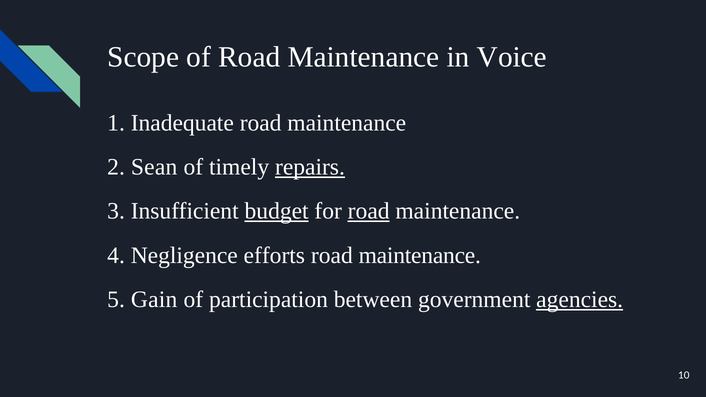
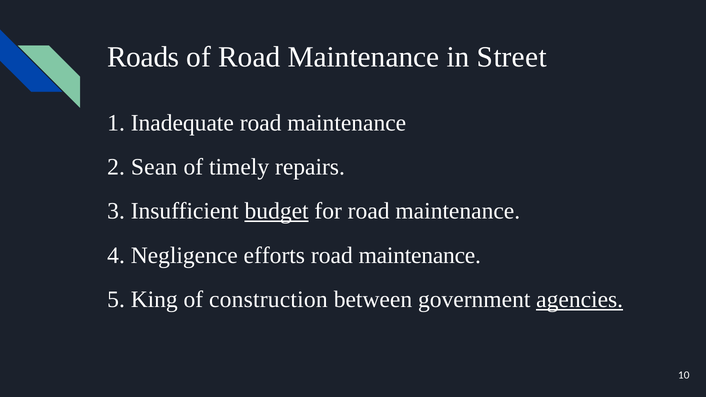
Scope: Scope -> Roads (143, 57)
Voice: Voice -> Street (512, 57)
repairs underline: present -> none (310, 167)
road underline: present -> none (369, 211)
Gain: Gain -> King (154, 300)
participation: participation -> construction (268, 300)
